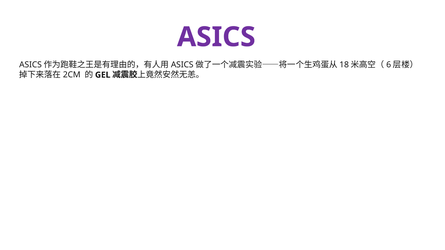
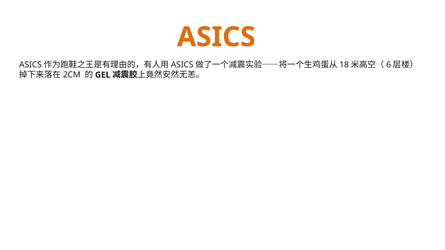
ASICS colour: purple -> orange (216, 37)
